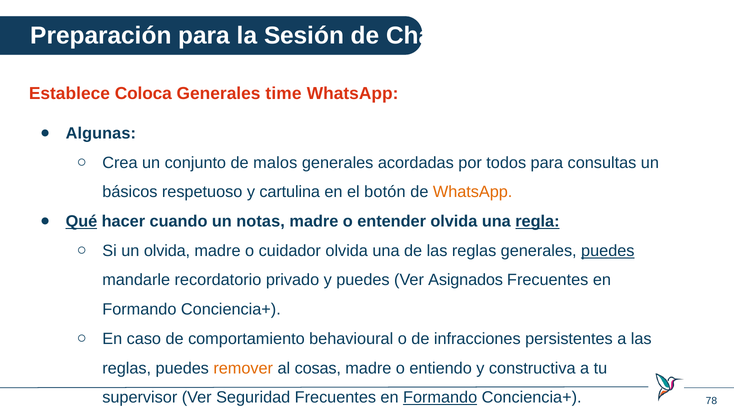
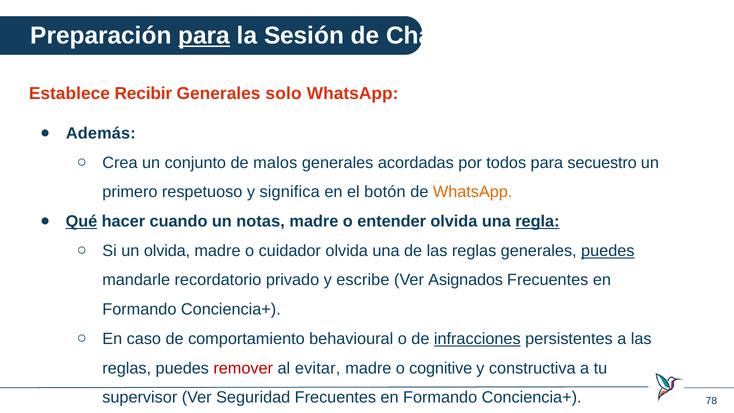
para underline: none -> present (204, 36)
Coloca: Coloca -> Recibir (143, 93)
time: time -> solo (284, 93)
Algunas: Algunas -> Además (101, 133)
consultas: consultas -> secuestro (602, 163)
básicos: básicos -> primero (130, 192)
cartulina: cartulina -> significa (290, 192)
y puedes: puedes -> escribe (363, 280)
infracciones underline: none -> present (477, 339)
remover colour: orange -> red (243, 368)
cosas: cosas -> evitar (318, 368)
entiendo: entiendo -> cognitive (441, 368)
Formando underline: present -> none (440, 397)
